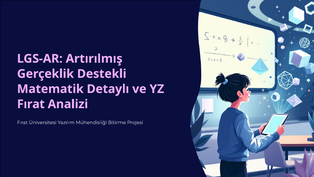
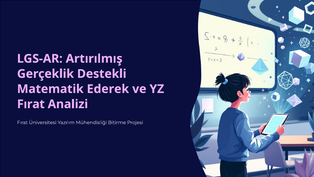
Detaylı: Detaylı -> Ederek (108, 89)
